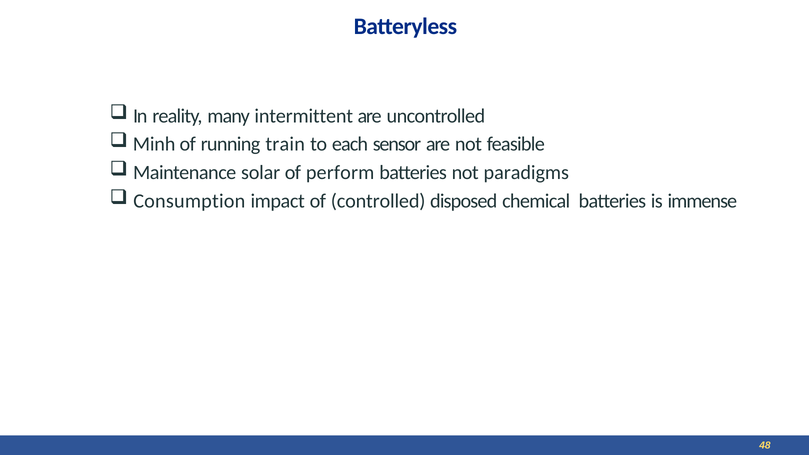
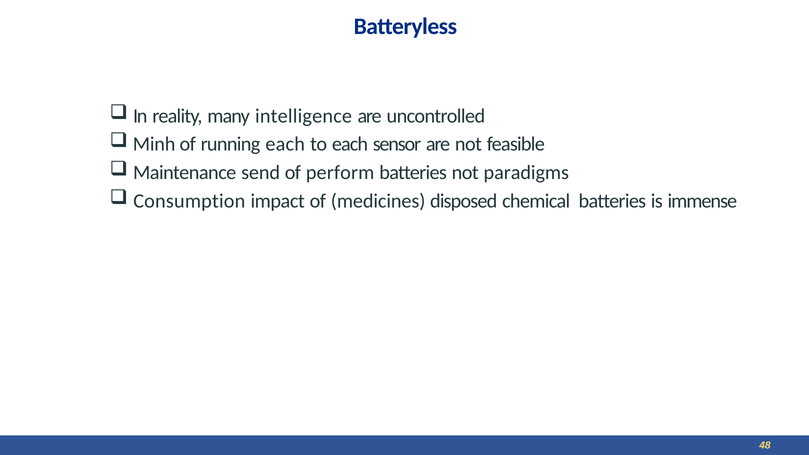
intermittent: intermittent -> intelligence (304, 116)
running train: train -> each (285, 144)
solar: solar -> send (261, 172)
controlled: controlled -> medicines (378, 201)
